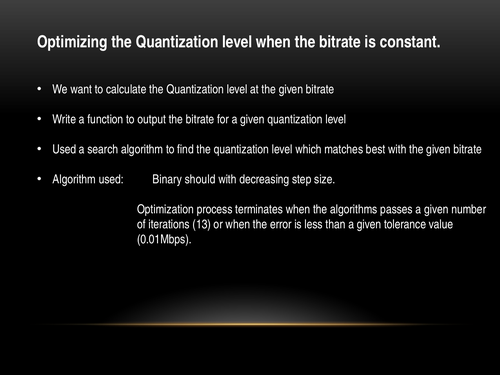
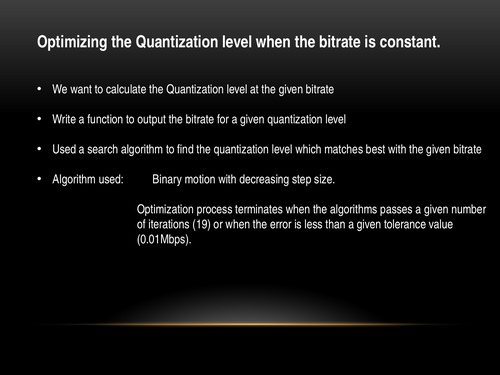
should: should -> motion (200, 179)
13: 13 -> 19 (202, 224)
